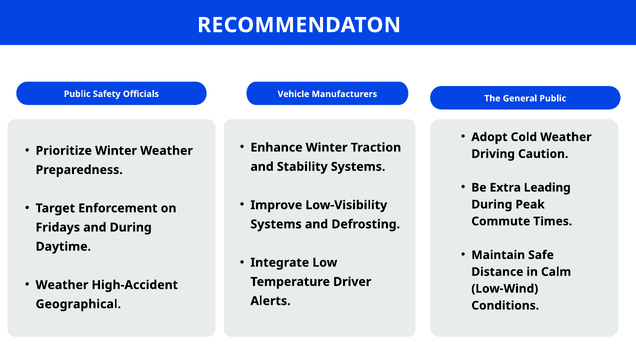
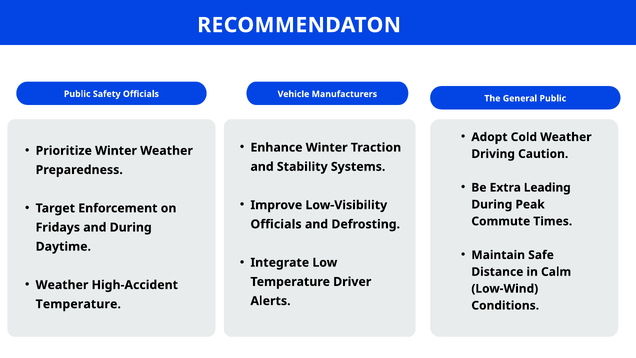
Systems: Systems -> Officials (276, 224)
Geographical: Geographical -> Temperature (78, 304)
